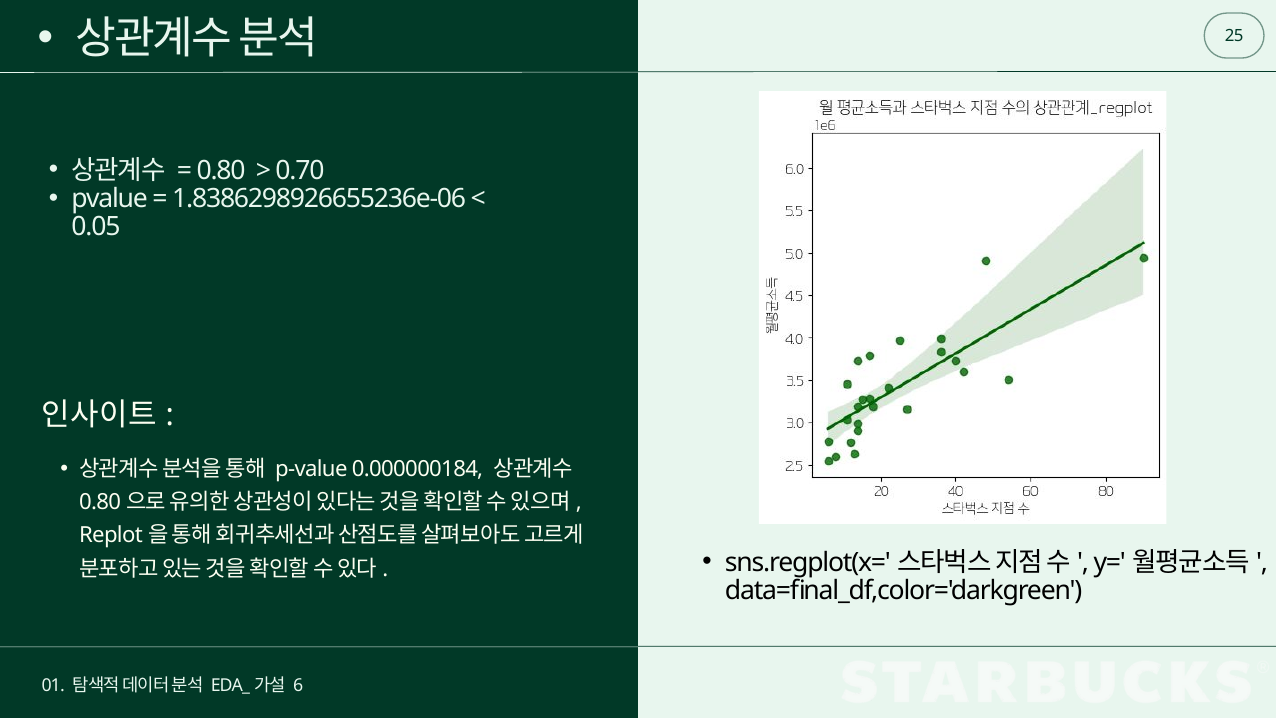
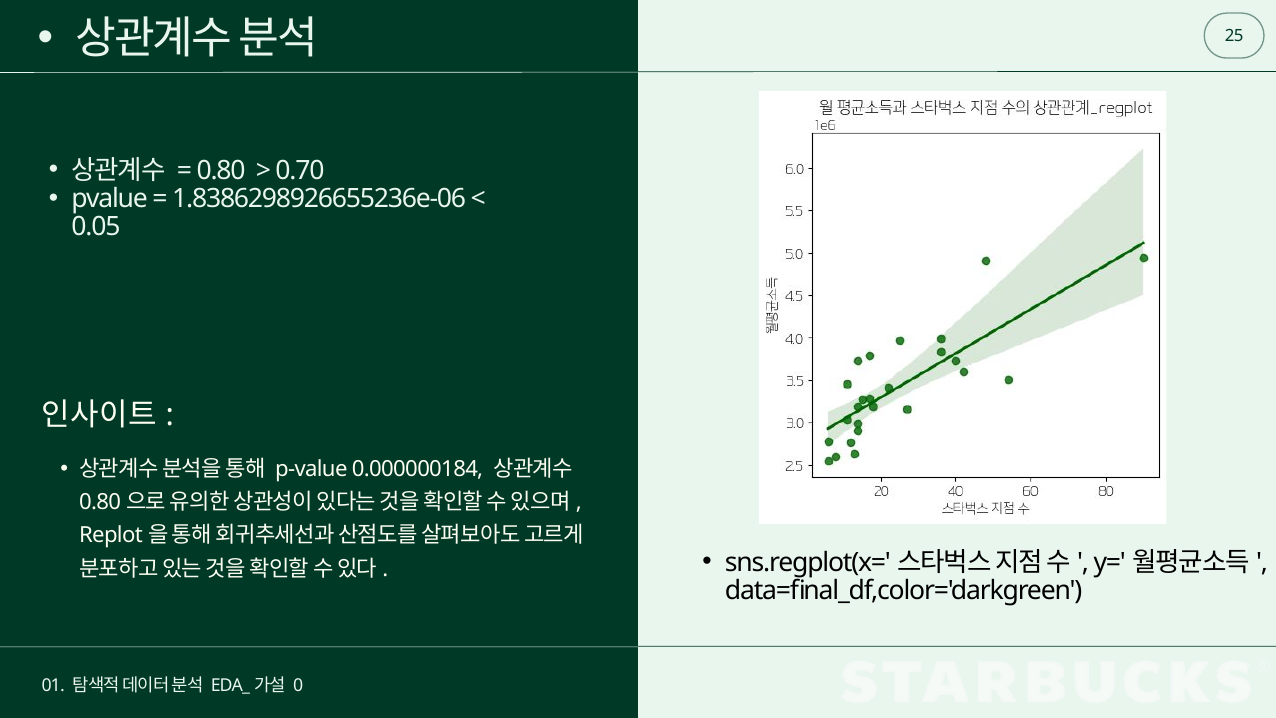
6: 6 -> 0 (298, 685)
